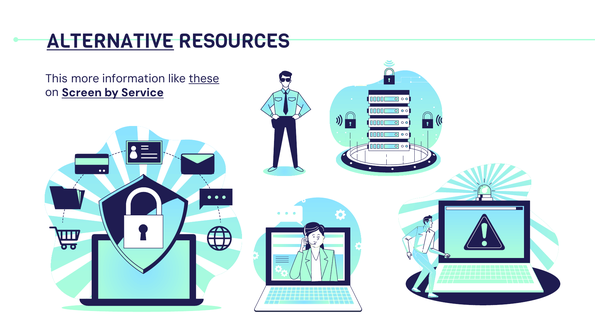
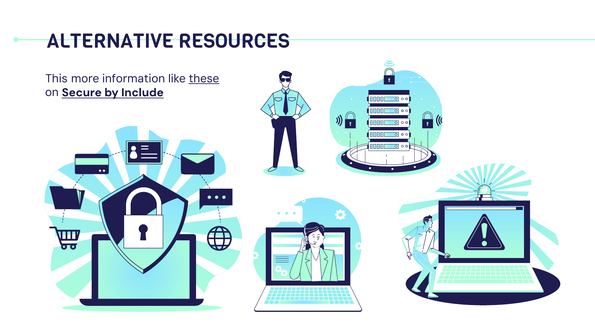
ALTERNATIVE underline: present -> none (110, 41)
Screen: Screen -> Secure (82, 92)
Service: Service -> Include (142, 92)
